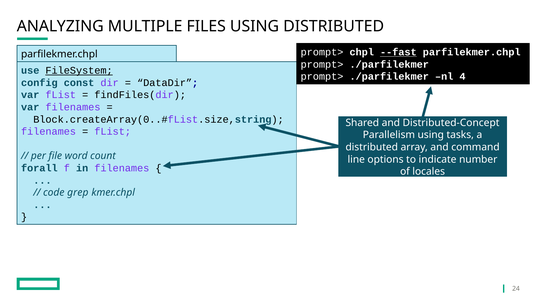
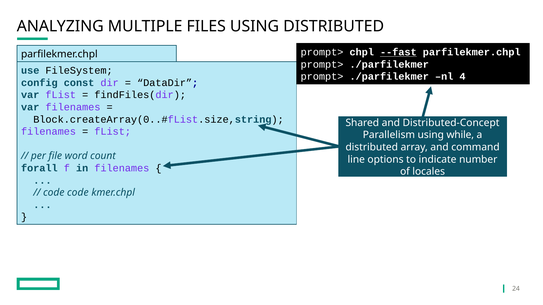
FileSystem underline: present -> none (79, 71)
tasks: tasks -> while (460, 135)
code grep: grep -> code (78, 193)
